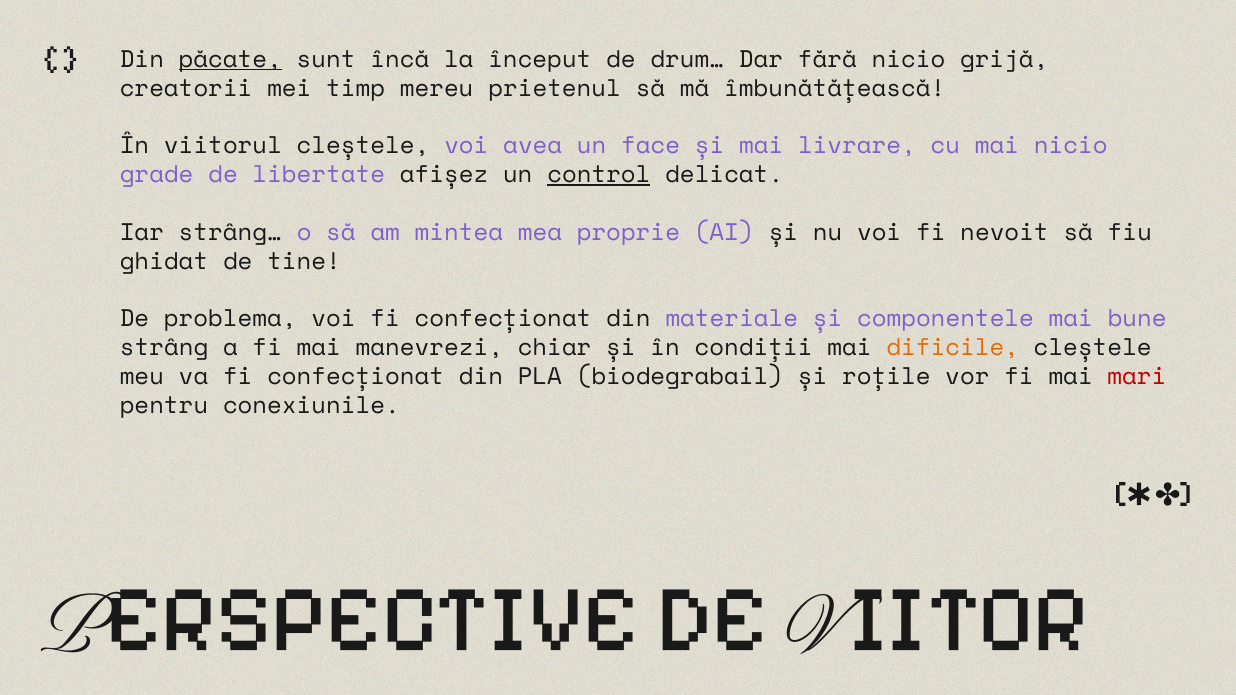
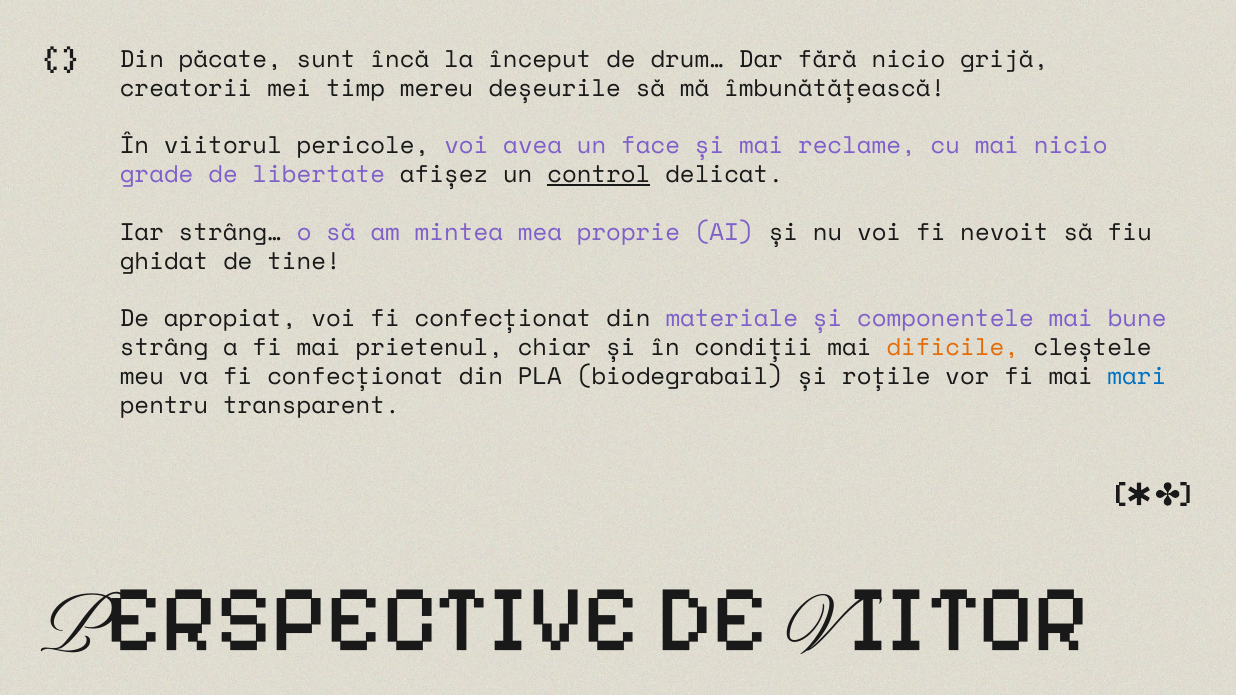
păcate underline: present -> none (230, 59)
prietenul: prietenul -> deșeurile (555, 88)
viitorul cleștele: cleștele -> pericole (363, 146)
livrare: livrare -> reclame (857, 146)
problema: problema -> apropiat (230, 319)
manevrezi: manevrezi -> prietenul (429, 348)
mari colour: red -> blue (1137, 377)
conexiunile: conexiunile -> transparent (311, 406)
